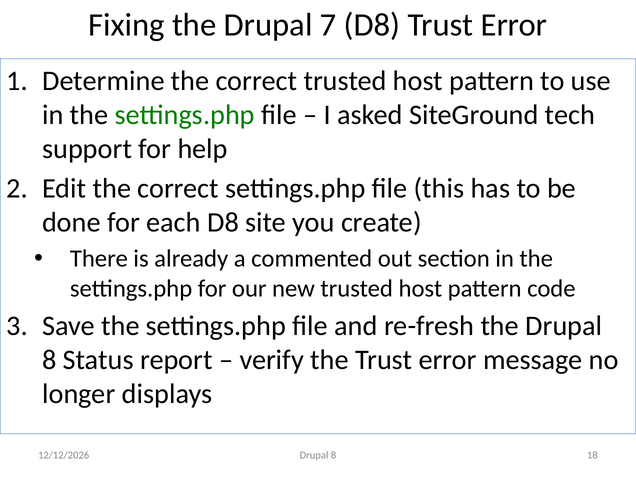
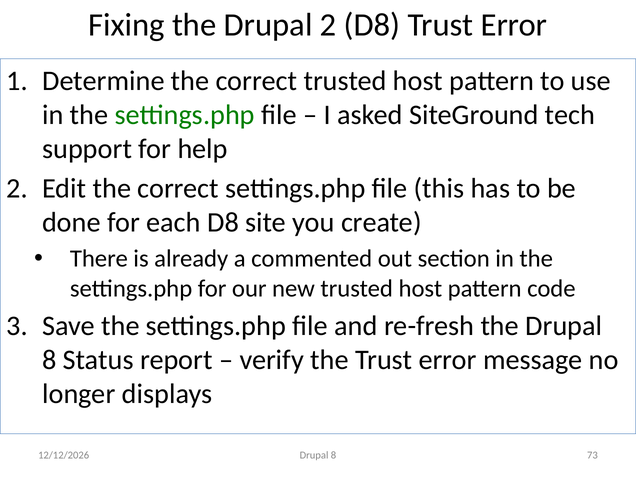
Drupal 7: 7 -> 2 (328, 25)
18: 18 -> 73 (592, 455)
